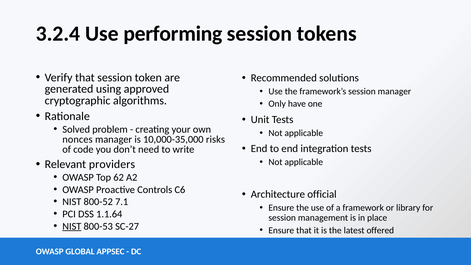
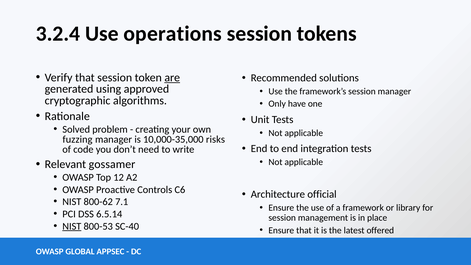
performing: performing -> operations (173, 34)
are underline: none -> present (172, 78)
nonces: nonces -> fuzzing (78, 139)
providers: providers -> gossamer (112, 164)
62: 62 -> 12 (119, 177)
800-52: 800-52 -> 800-62 (98, 202)
1.1.64: 1.1.64 -> 6.5.14 (109, 214)
SC-27: SC-27 -> SC-40 (127, 226)
